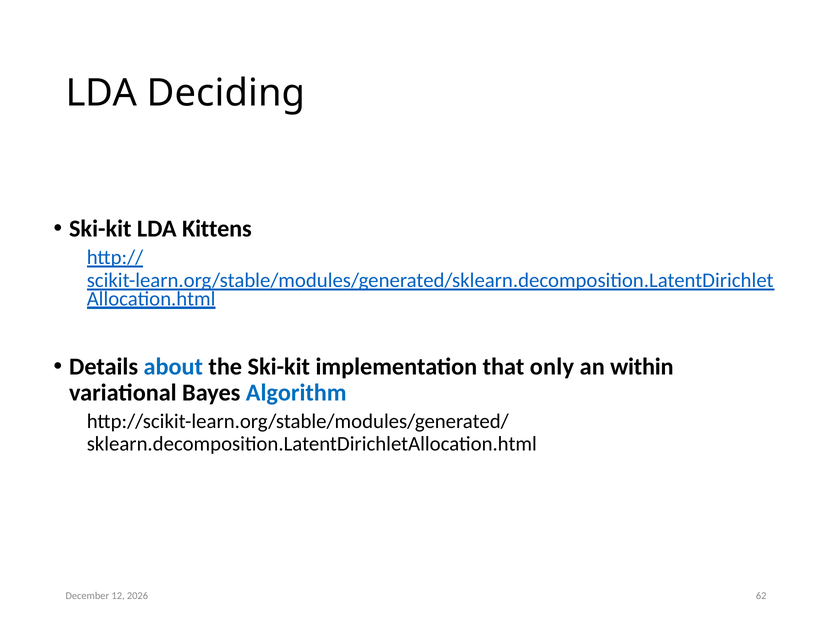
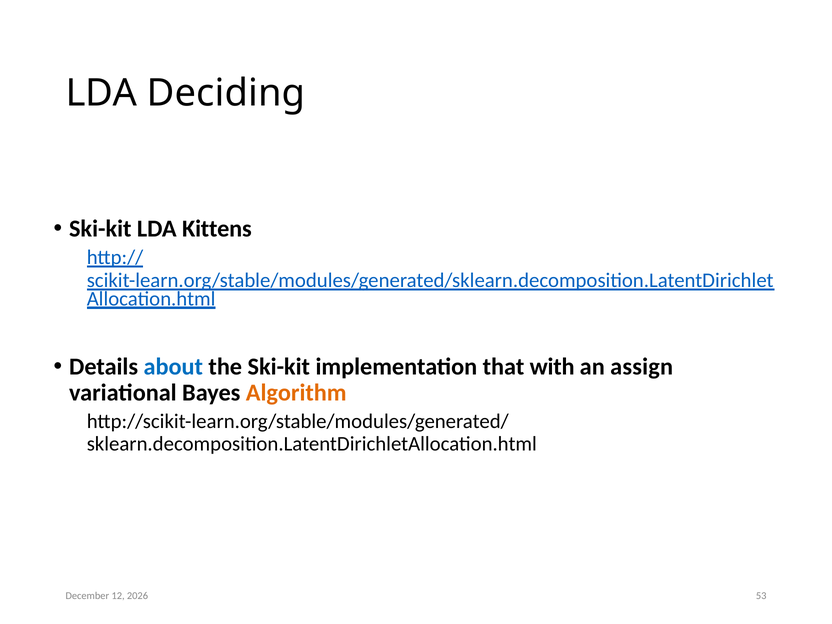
only: only -> with (552, 367)
within: within -> assign (642, 367)
Algorithm colour: blue -> orange (296, 393)
62: 62 -> 53 (761, 596)
